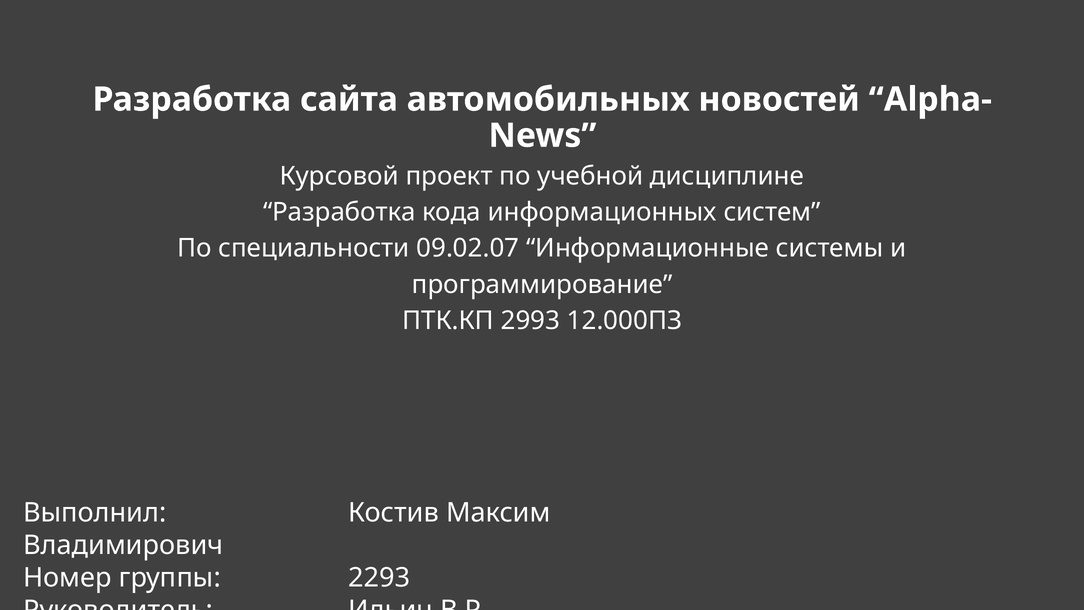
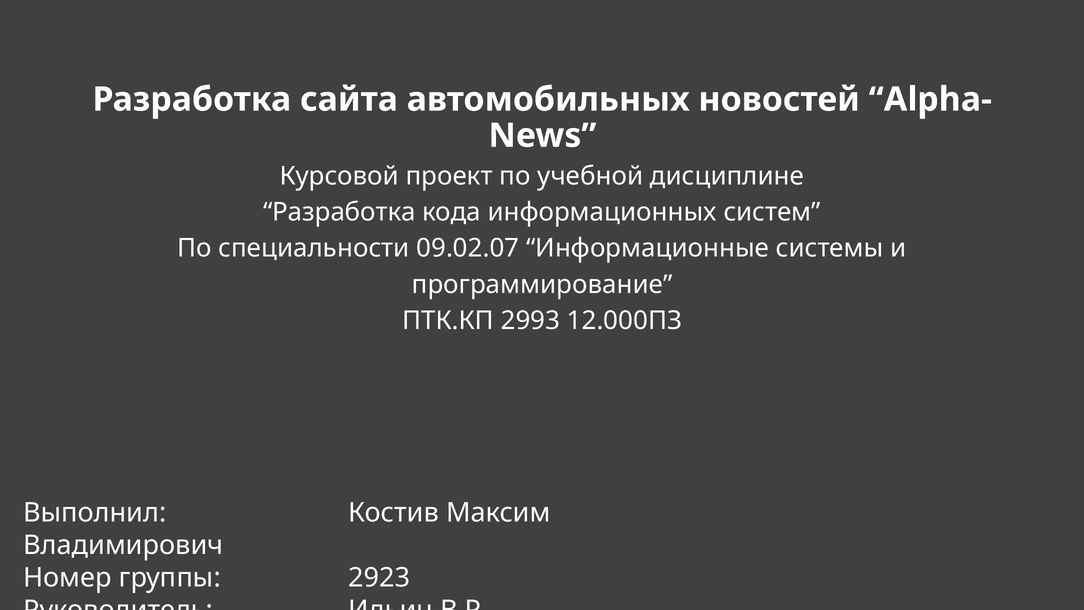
2293: 2293 -> 2923 (379, 578)
